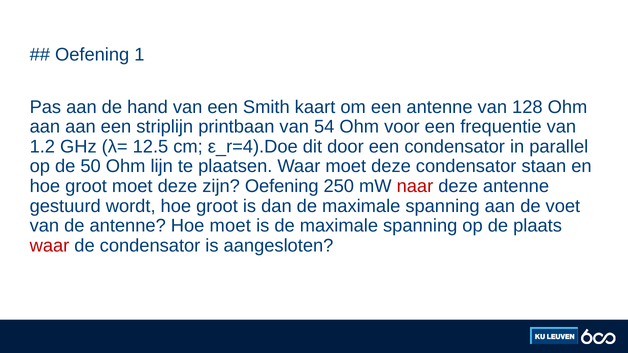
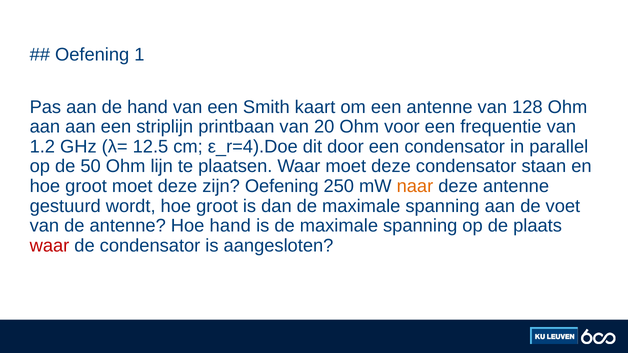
54: 54 -> 20 (324, 127)
naar colour: red -> orange (415, 186)
Hoe moet: moet -> hand (230, 226)
